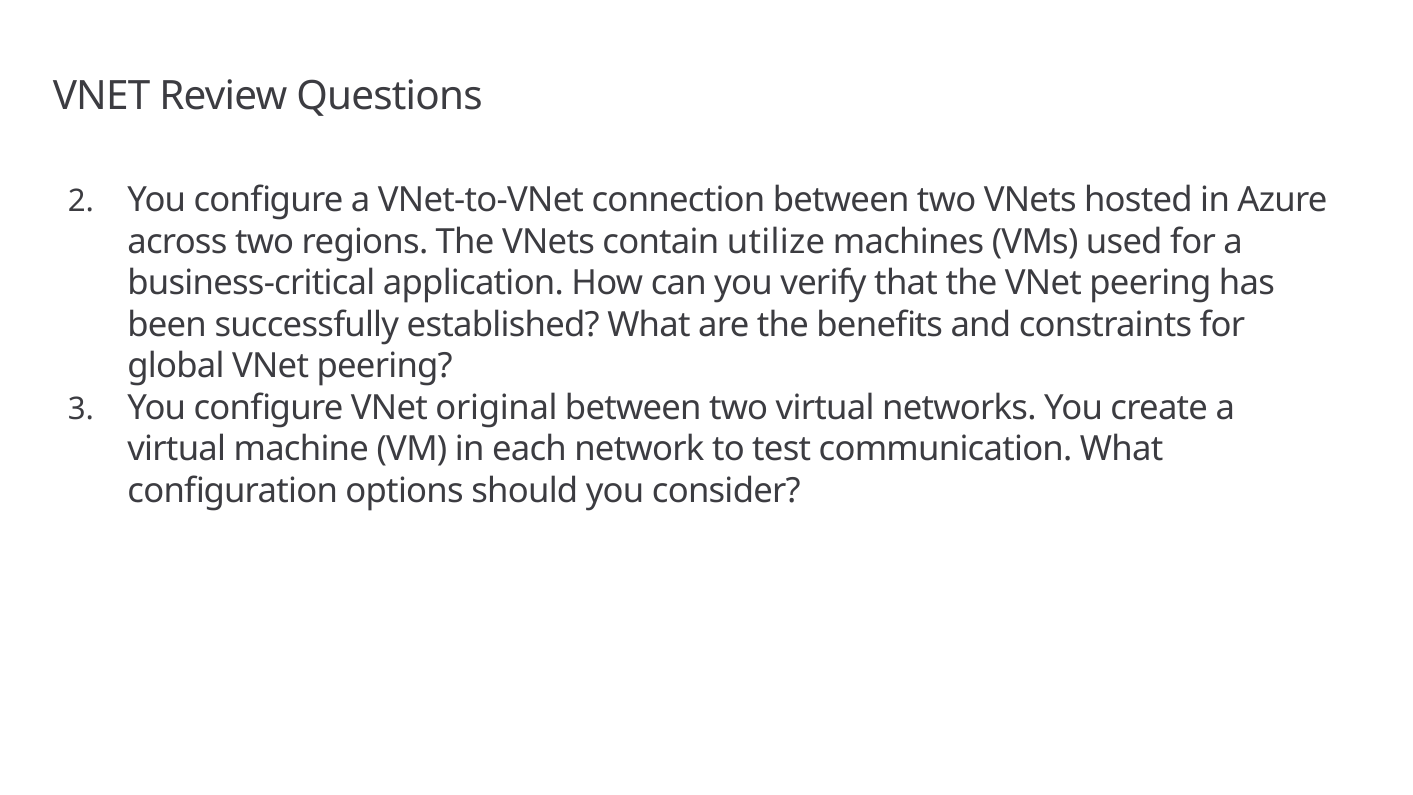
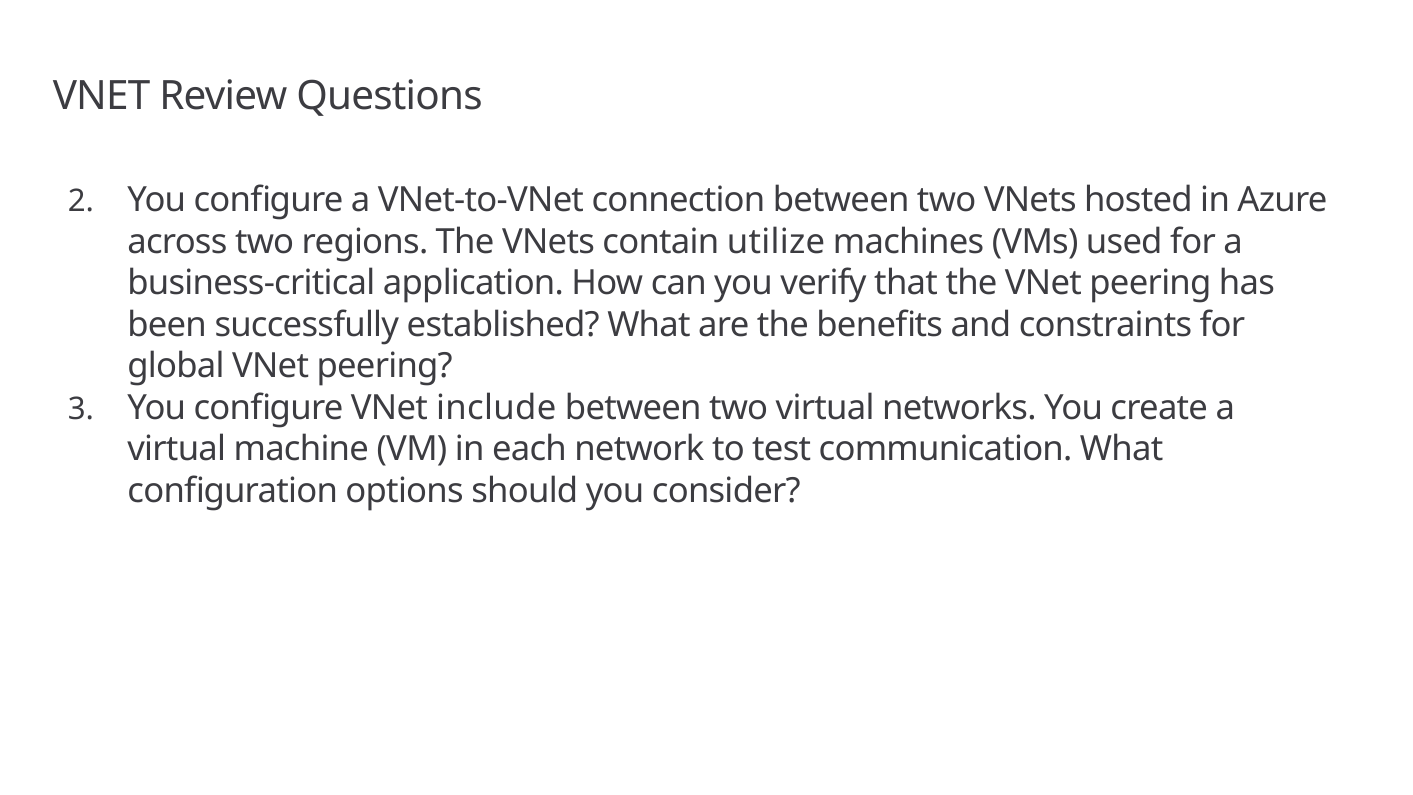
original: original -> include (496, 408)
